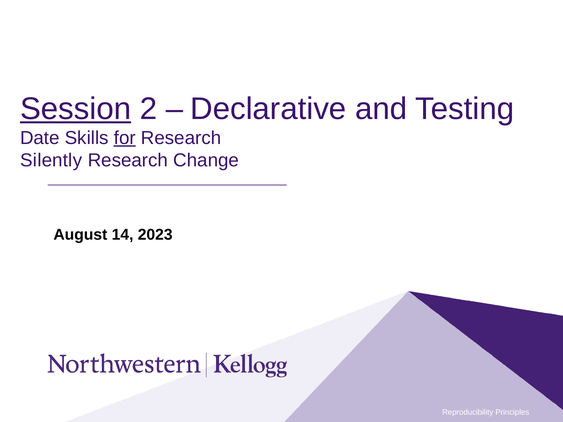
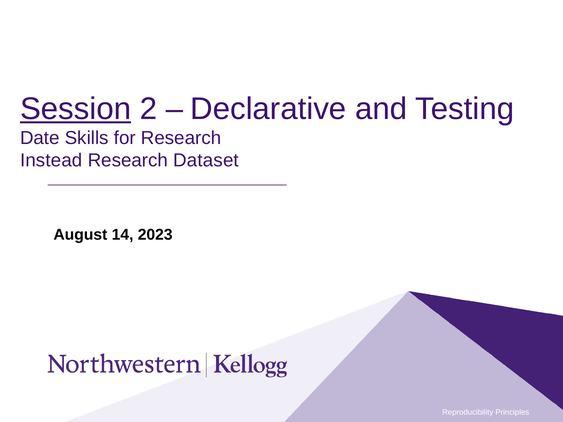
for underline: present -> none (125, 138)
Silently: Silently -> Instead (51, 161)
Change: Change -> Dataset (206, 161)
